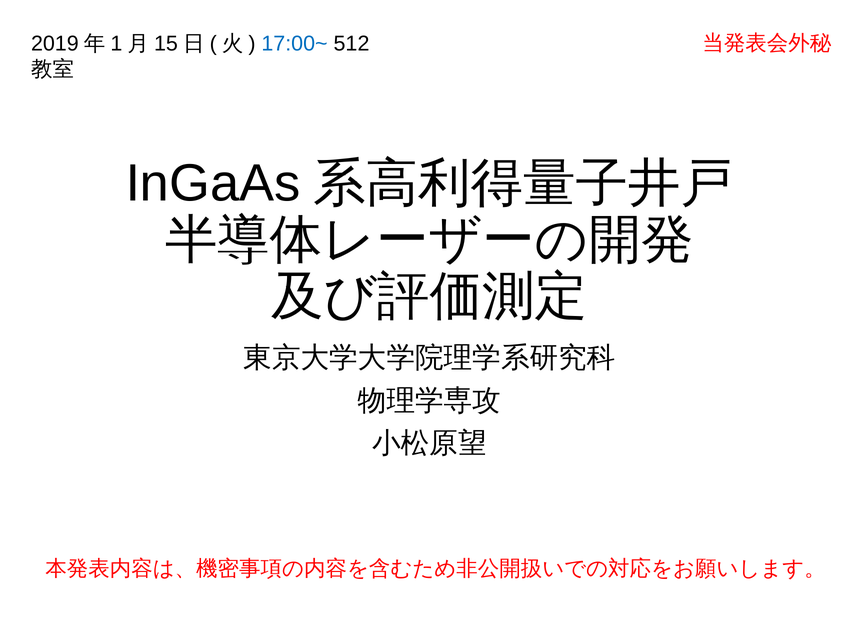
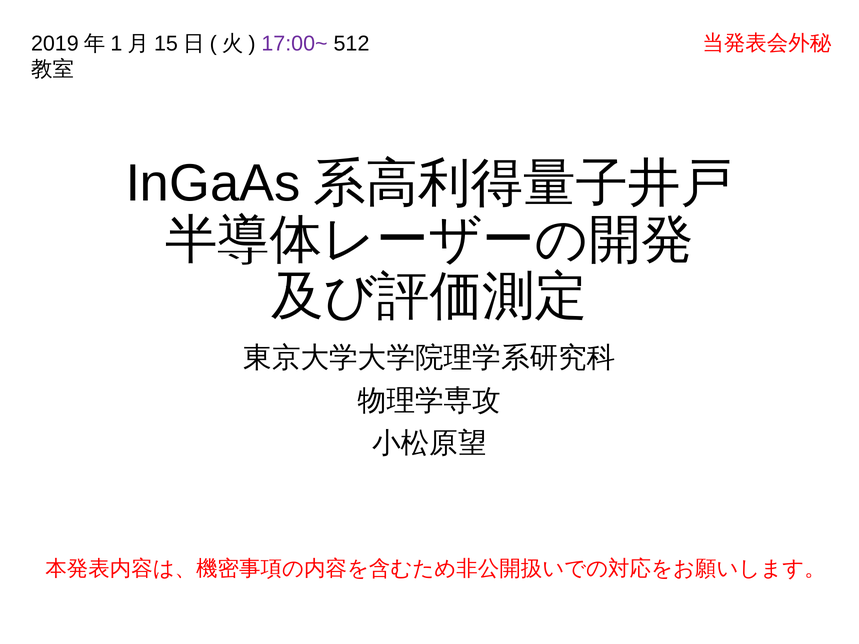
17:00~ colour: blue -> purple (294, 43)
